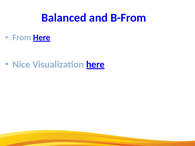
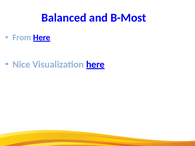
B-From: B-From -> B-Most (128, 18)
